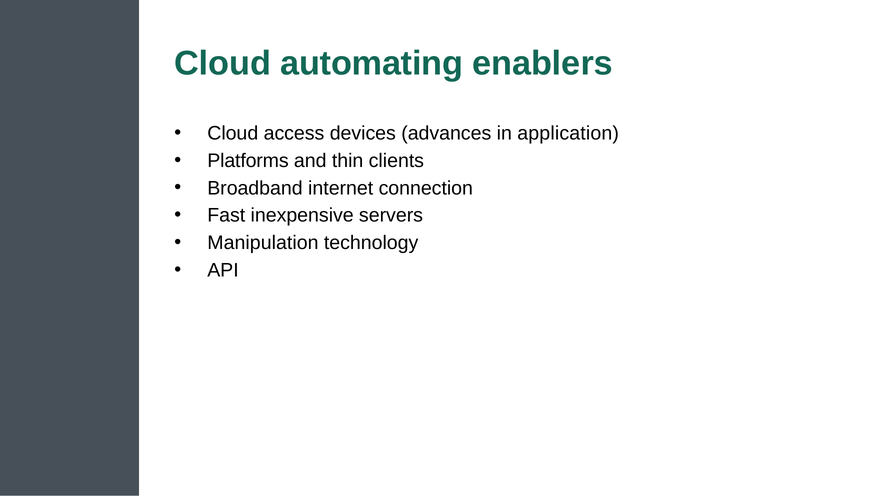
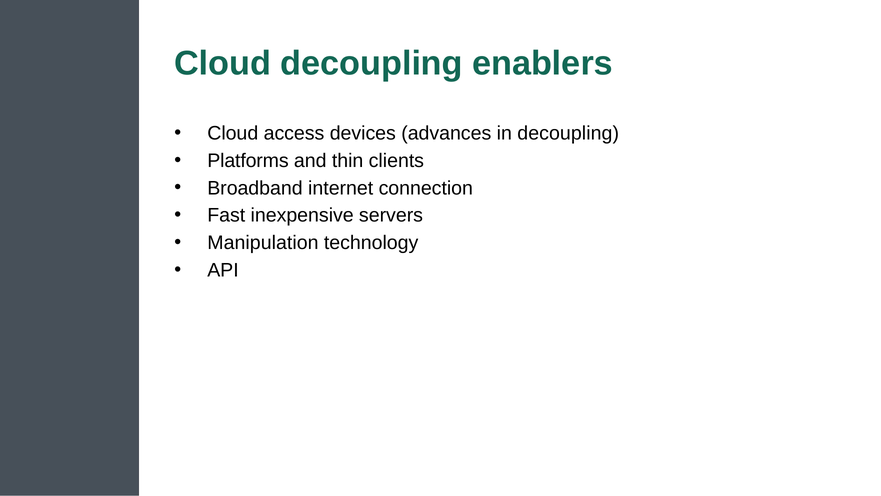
Cloud automating: automating -> decoupling (372, 64)
in application: application -> decoupling (568, 133)
